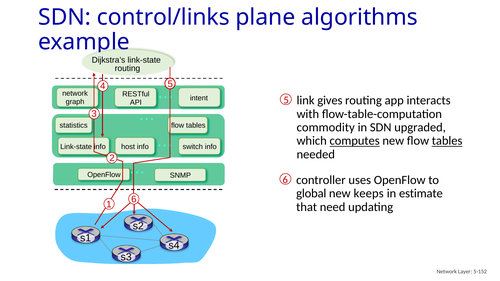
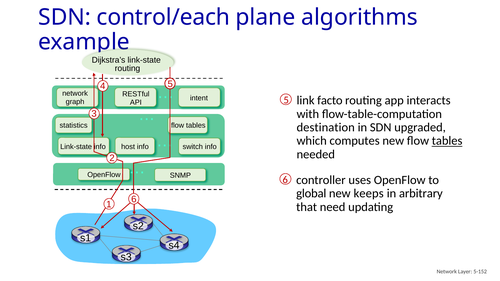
control/links: control/links -> control/each (163, 17)
gives: gives -> facto (330, 100)
commodity: commodity -> destination (326, 127)
computes underline: present -> none (355, 141)
estimate: estimate -> arbitrary (421, 194)
